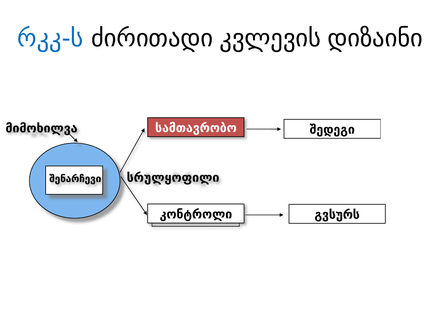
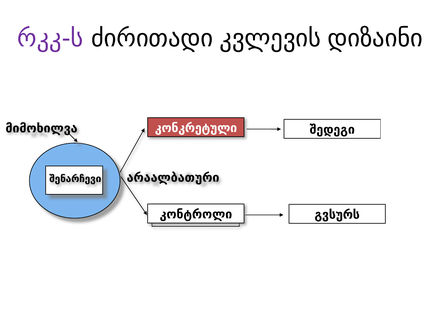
რკკ-ს colour: blue -> purple (50, 38)
სამთავრობო: სამთავრობო -> კონკრეტული (196, 128)
სრულყოფილი: სრულყოფილი -> არაალბათური (173, 178)
